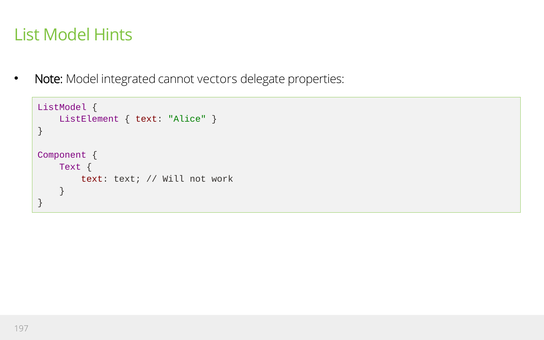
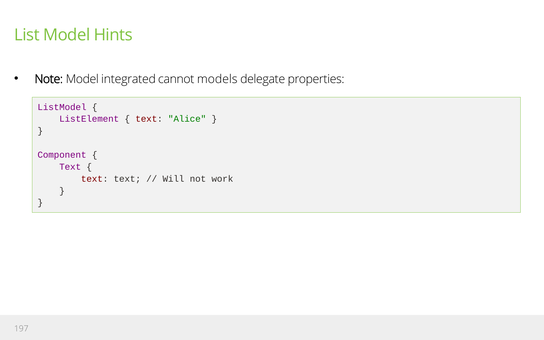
vectors: vectors -> models (217, 79)
